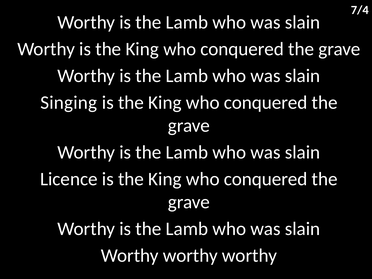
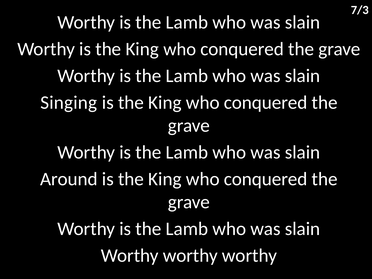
7/4: 7/4 -> 7/3 (360, 10)
Licence: Licence -> Around (69, 179)
